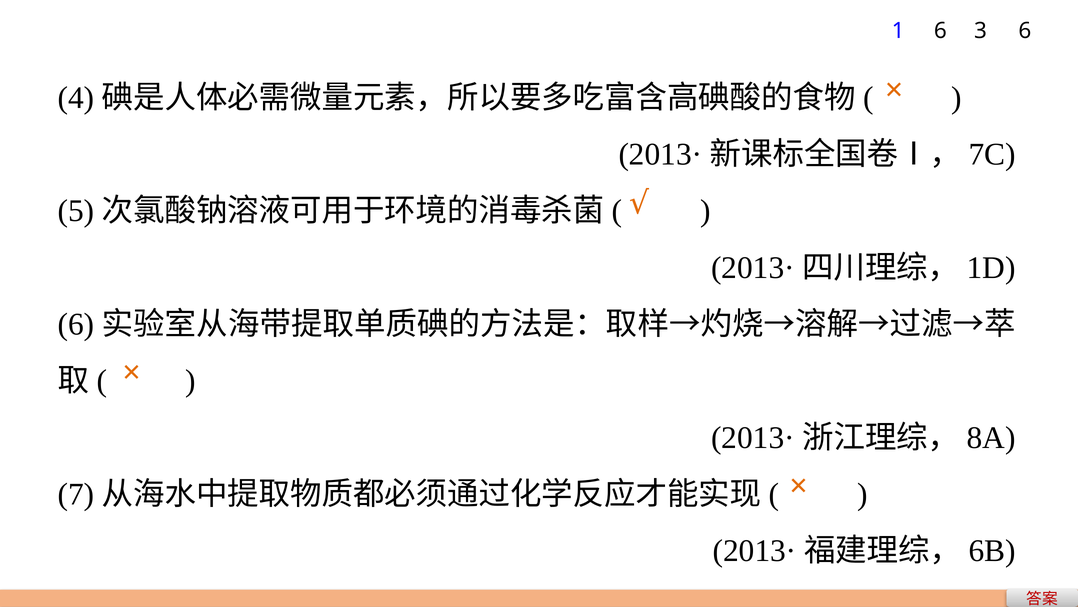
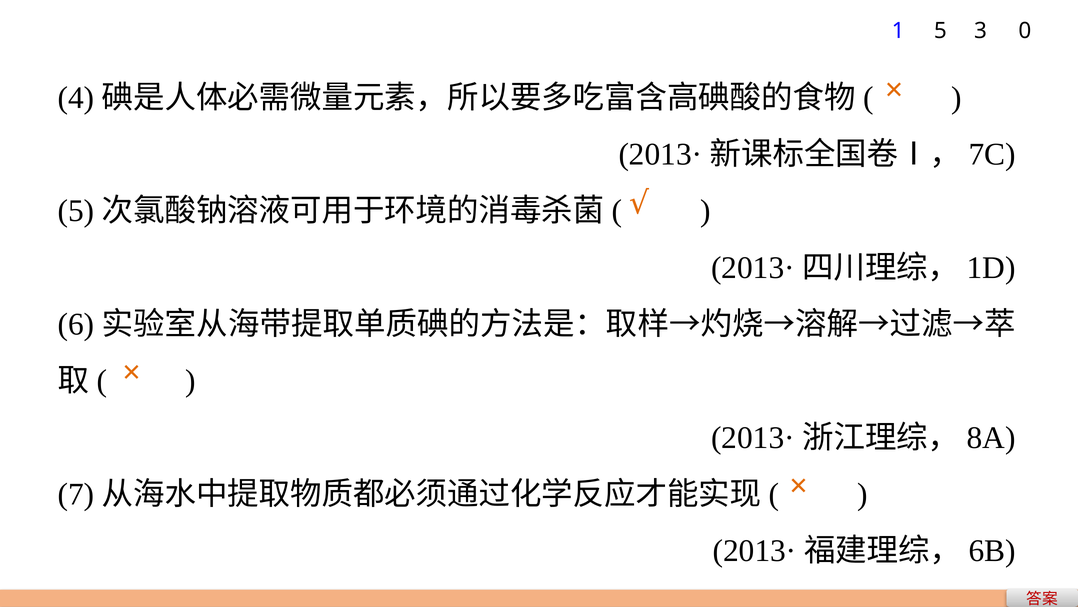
1 6: 6 -> 5 (940, 31)
3 6: 6 -> 0 (1025, 31)
